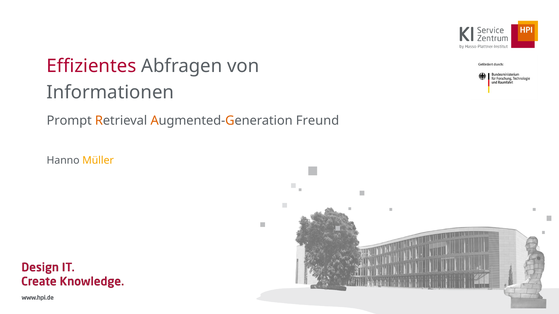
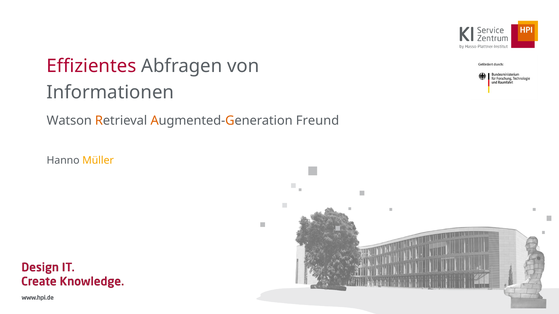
Prompt: Prompt -> Watson (69, 121)
